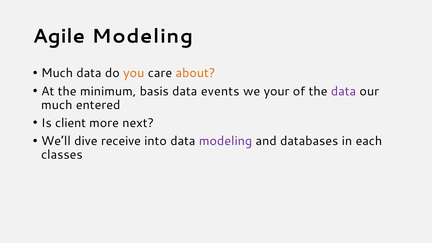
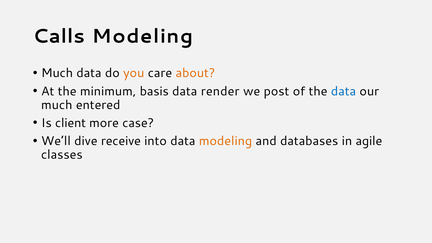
Agile: Agile -> Calls (59, 36)
events: events -> render (220, 91)
your: your -> post (276, 91)
data colour: purple -> blue (344, 91)
next: next -> case (138, 123)
modeling colour: purple -> orange (226, 141)
each: each -> agile (369, 141)
